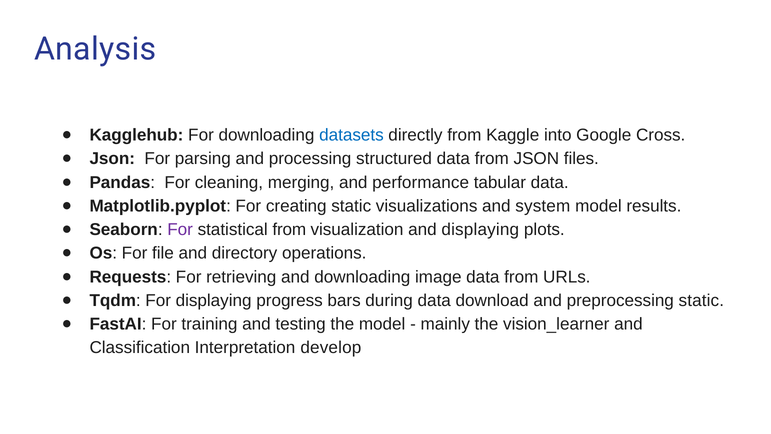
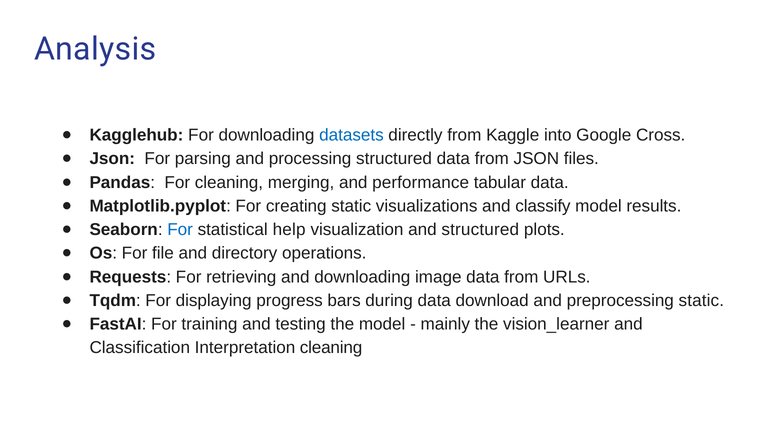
system: system -> classify (543, 206)
For colour: purple -> blue (180, 229)
statistical from: from -> help (289, 229)
and displaying: displaying -> structured (480, 229)
Interpretation develop: develop -> cleaning (331, 348)
